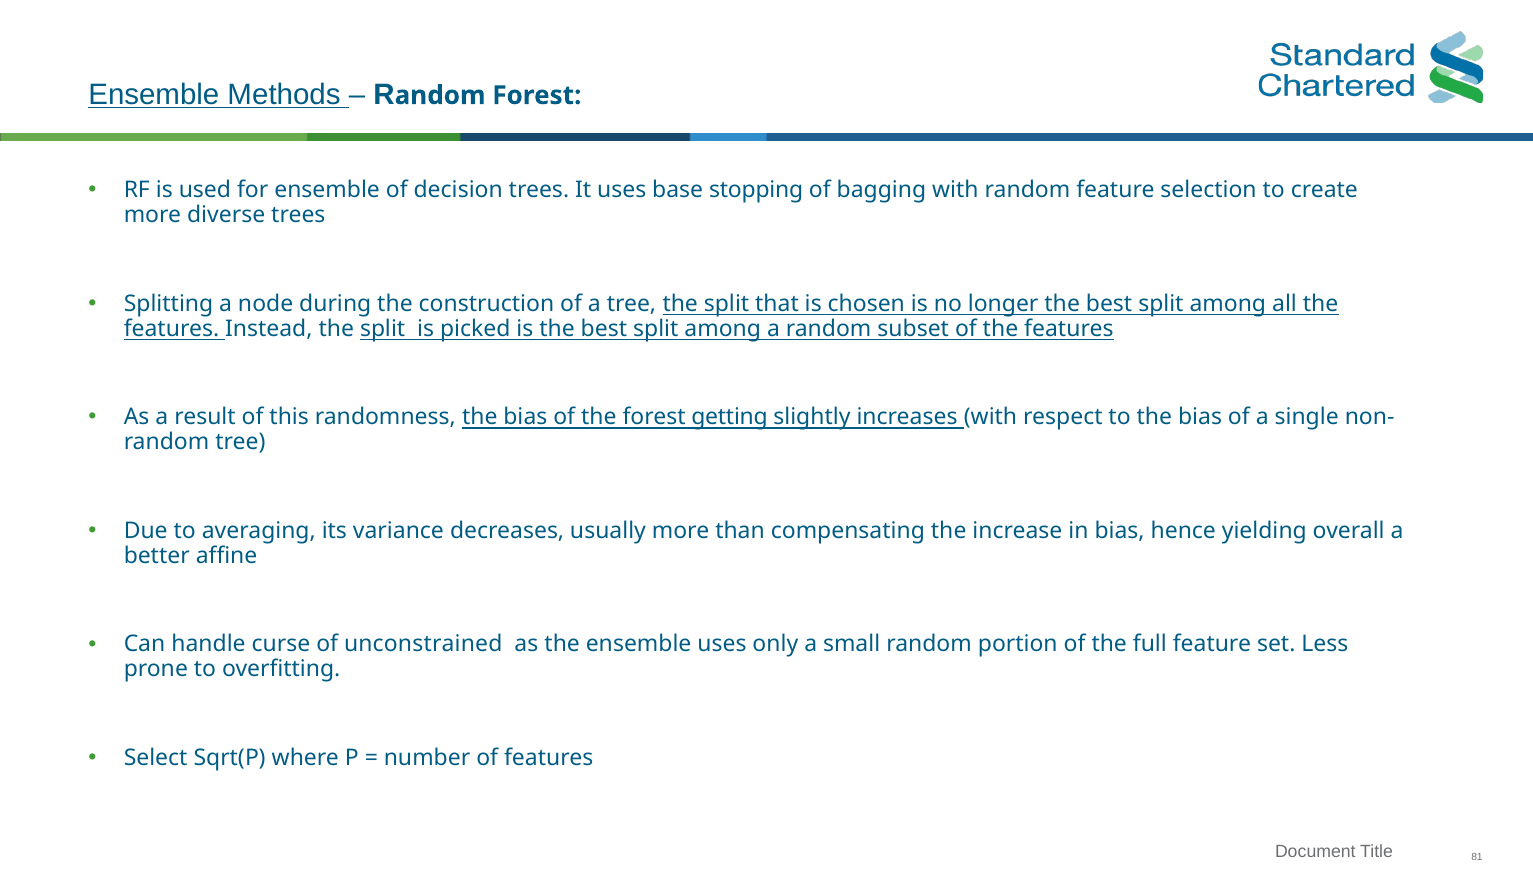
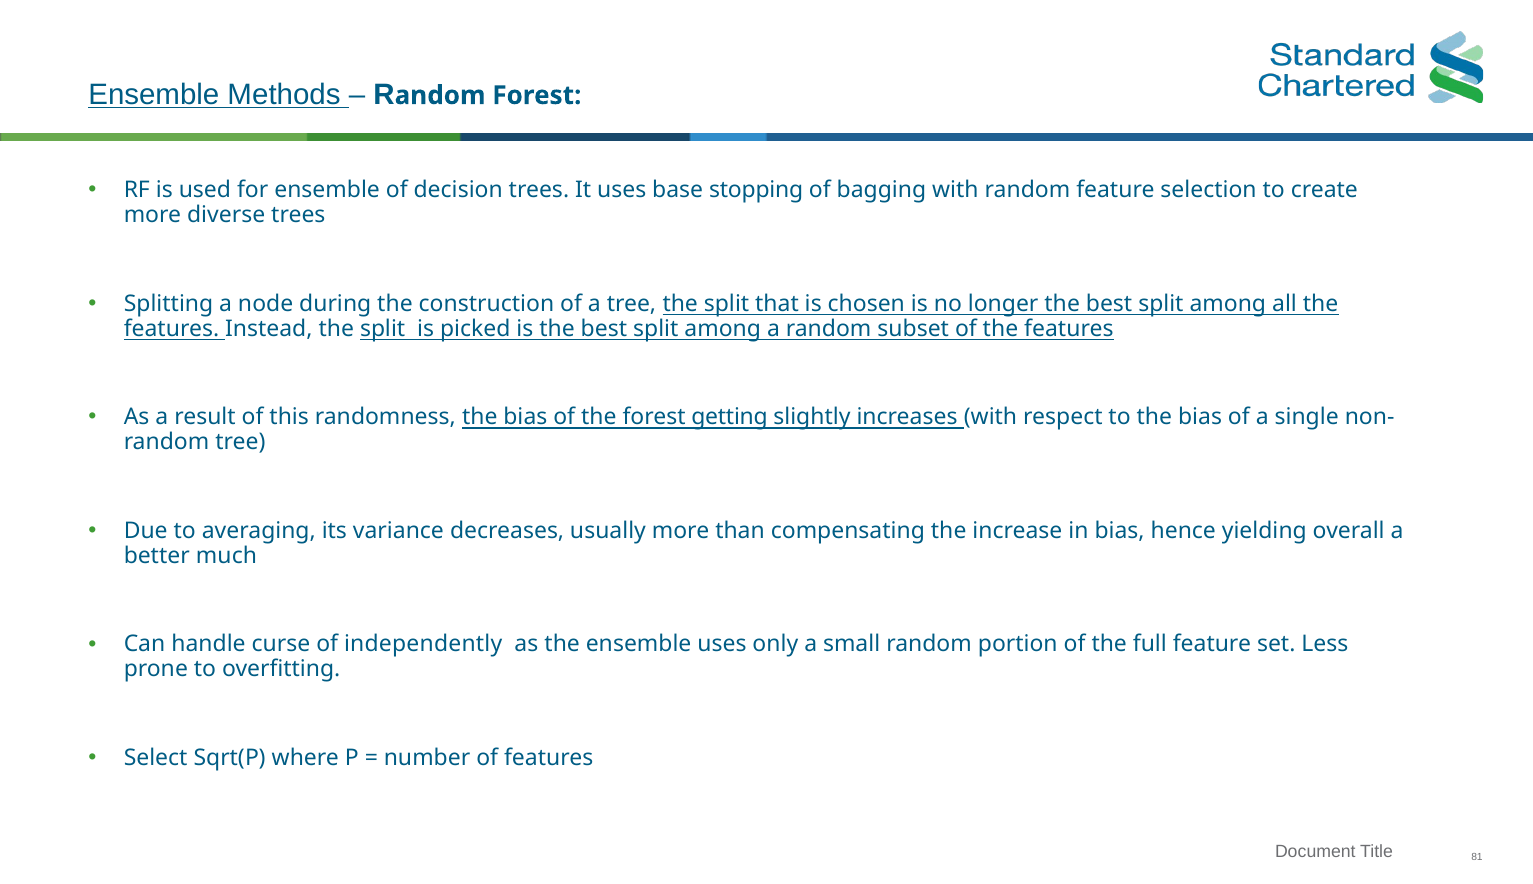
affine: affine -> much (226, 556)
unconstrained: unconstrained -> independently (423, 645)
